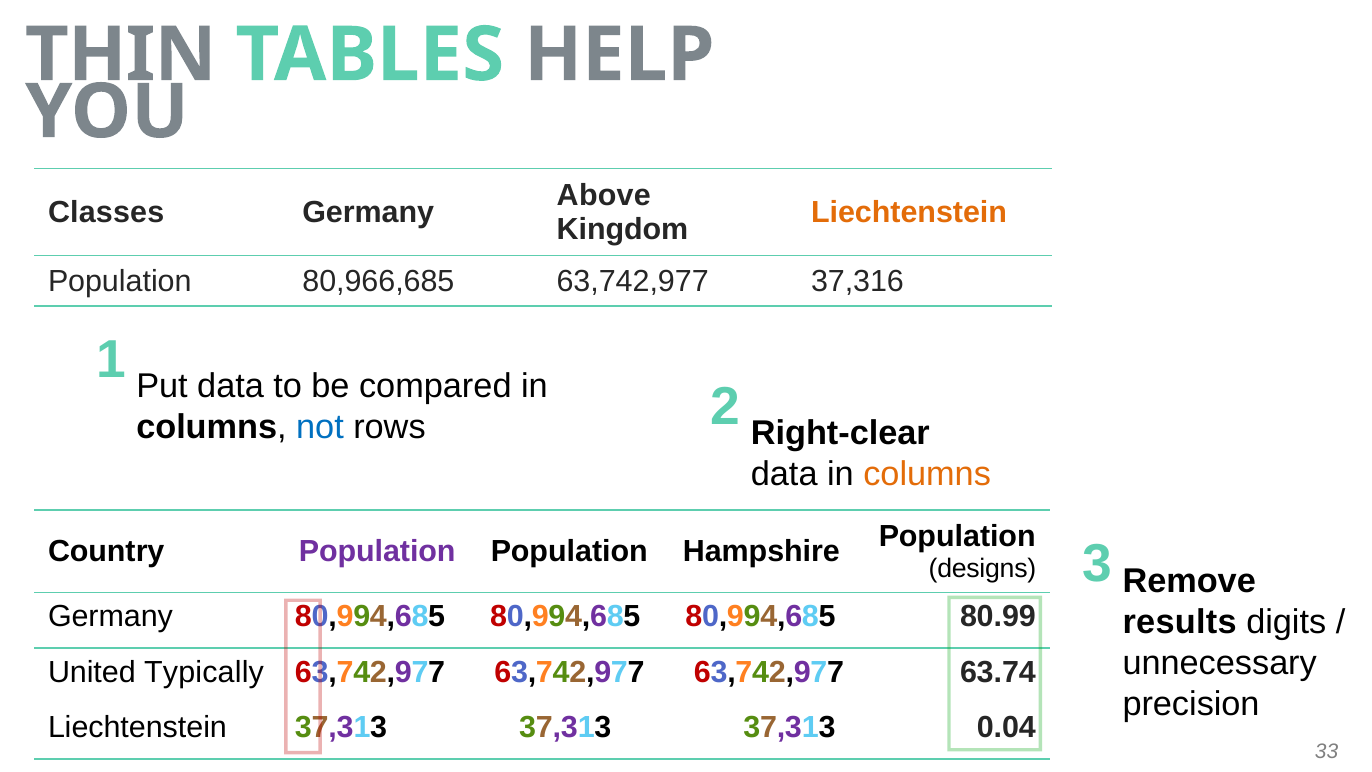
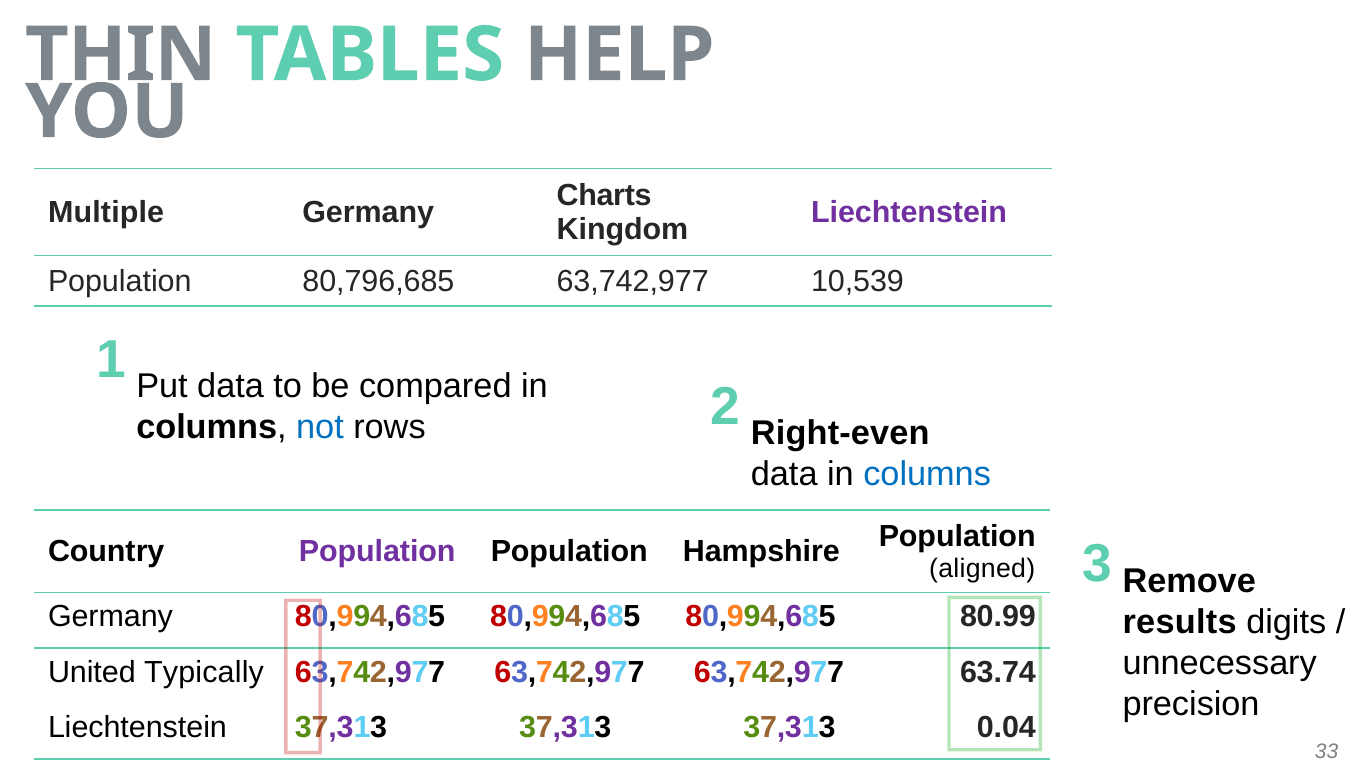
Above: Above -> Charts (604, 196)
Classes: Classes -> Multiple (106, 212)
Liechtenstein colour: orange -> purple (909, 212)
80,966,685: 80,966,685 -> 80,796,685 (378, 281)
37,316: 37,316 -> 10,539 (858, 281)
Right-clear: Right-clear -> Right-even (840, 433)
columns colour: orange -> blue (927, 474)
designs: designs -> aligned (982, 568)
